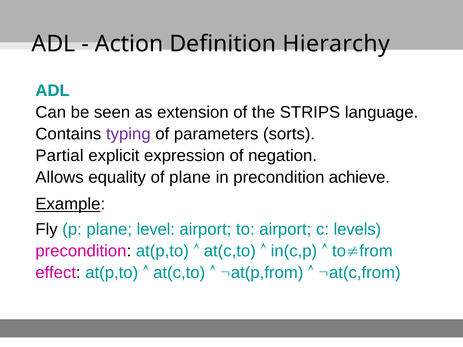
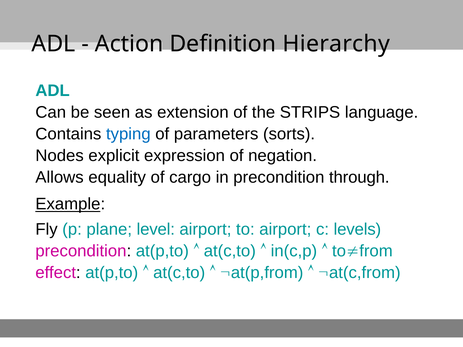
typing colour: purple -> blue (128, 134)
Partial: Partial -> Nodes (60, 156)
of plane: plane -> cargo (190, 178)
achieve: achieve -> through (359, 178)
